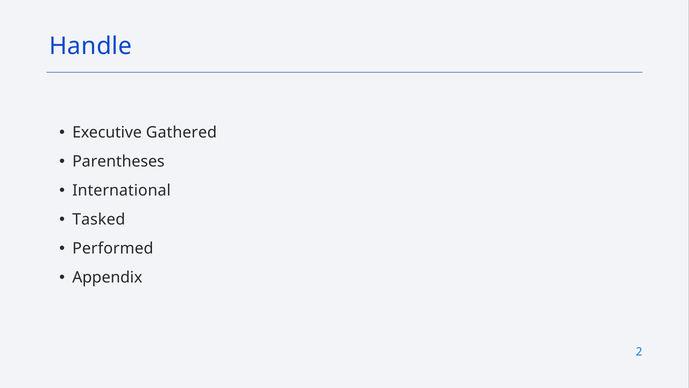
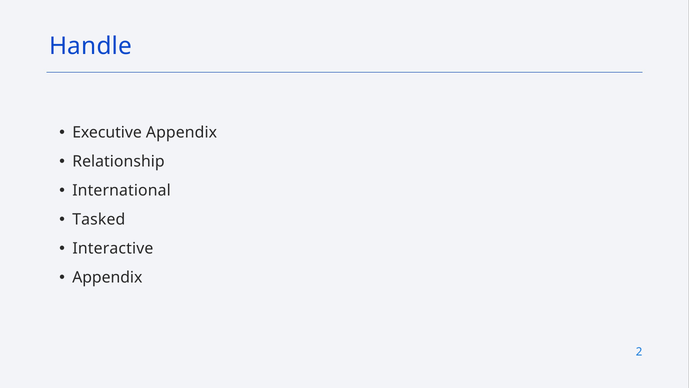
Executive Gathered: Gathered -> Appendix (181, 133)
Parentheses: Parentheses -> Relationship (118, 162)
Performed: Performed -> Interactive (113, 248)
